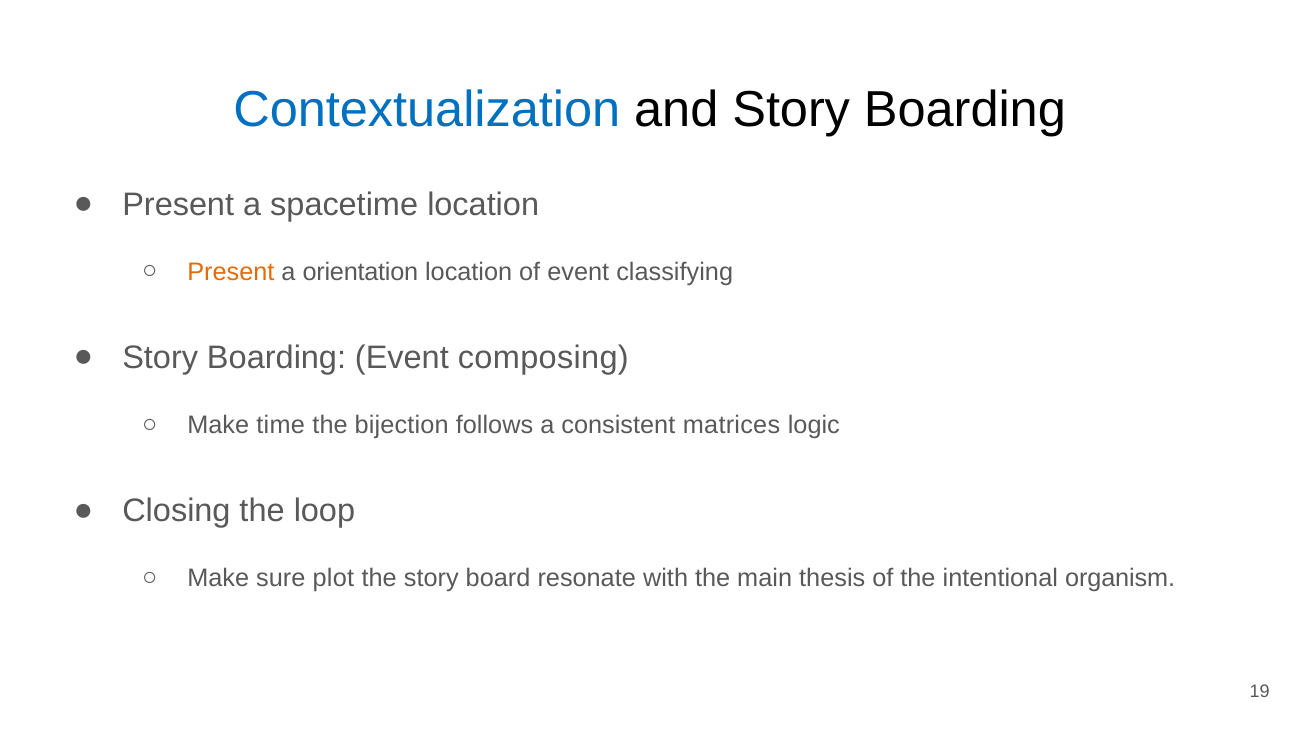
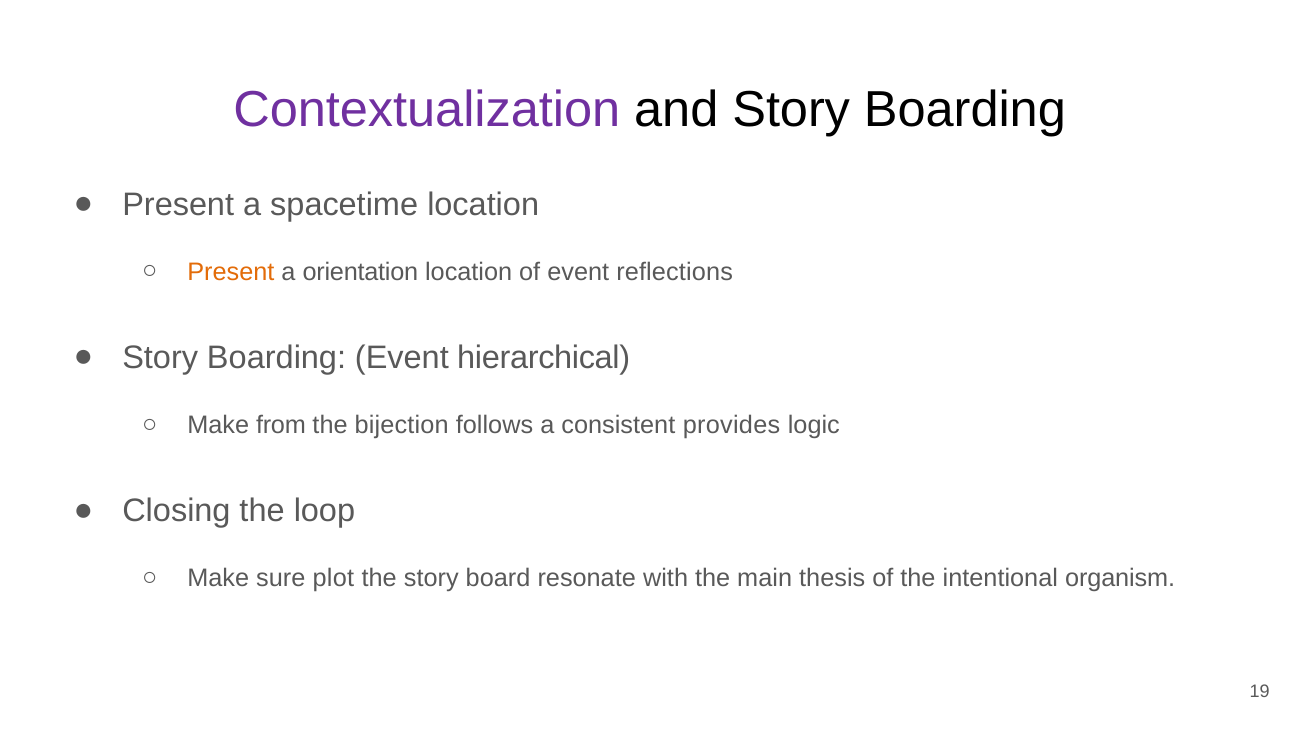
Contextualization colour: blue -> purple (427, 110)
classifying: classifying -> reflections (675, 272)
composing: composing -> hierarchical (544, 358)
time: time -> from (281, 425)
matrices: matrices -> provides (732, 425)
